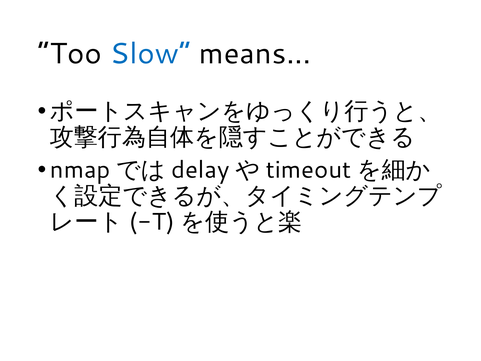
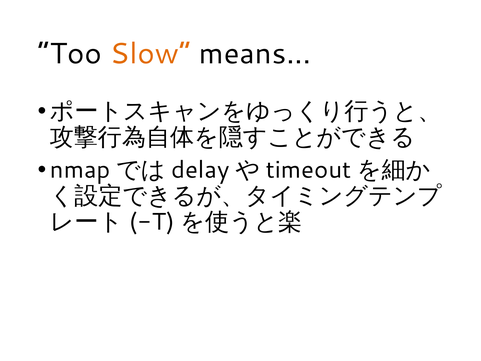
Slow colour: blue -> orange (150, 54)
